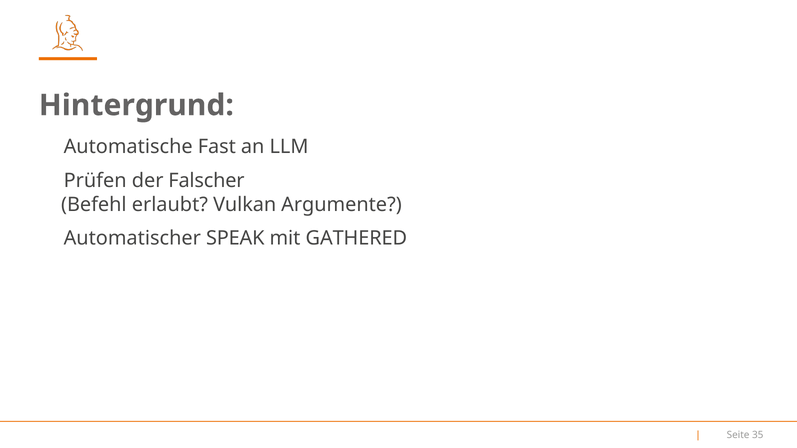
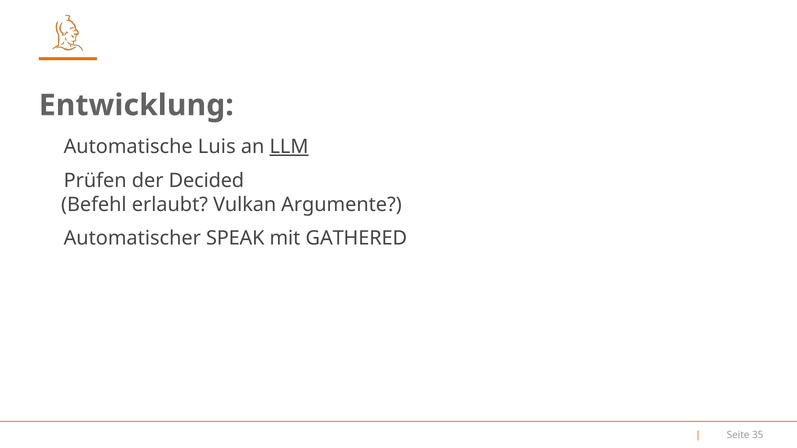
Hintergrund: Hintergrund -> Entwicklung (136, 105)
Fast: Fast -> Luis (217, 147)
LLM underline: none -> present (289, 147)
Falscher: Falscher -> Decided (206, 181)
